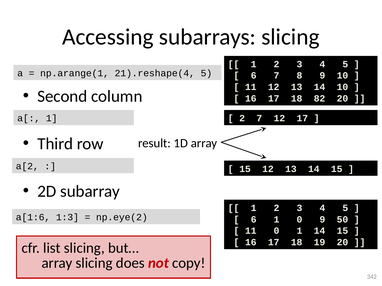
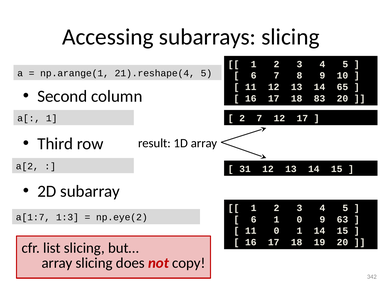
14 10: 10 -> 65 (342, 87)
82: 82 -> 83 (320, 99)
15: 15 -> 31 (245, 169)
a[1:6: a[1:6 -> a[1:7 (33, 218)
50: 50 -> 63 (342, 220)
